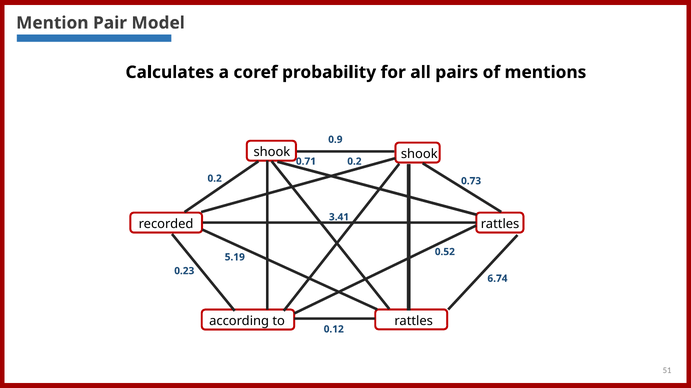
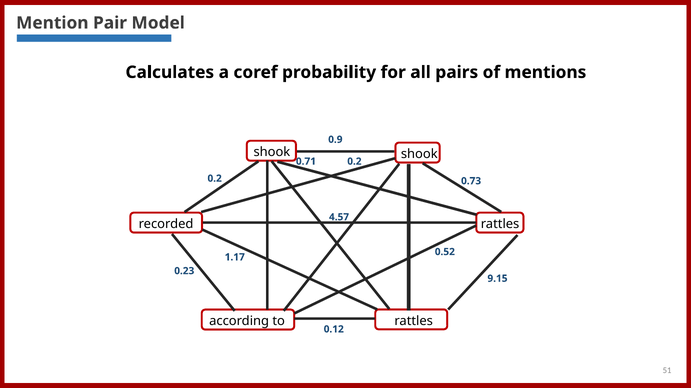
3.41: 3.41 -> 4.57 (339, 217)
5.19: 5.19 -> 1.17 (235, 258)
6.74: 6.74 -> 9.15 (497, 279)
